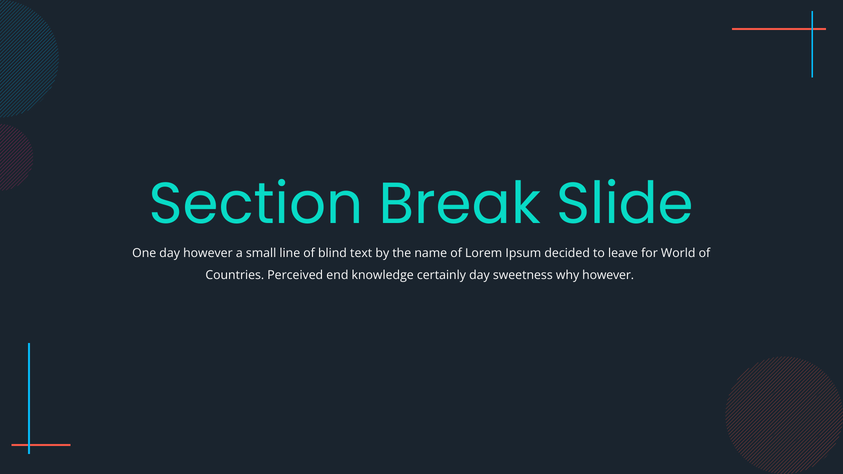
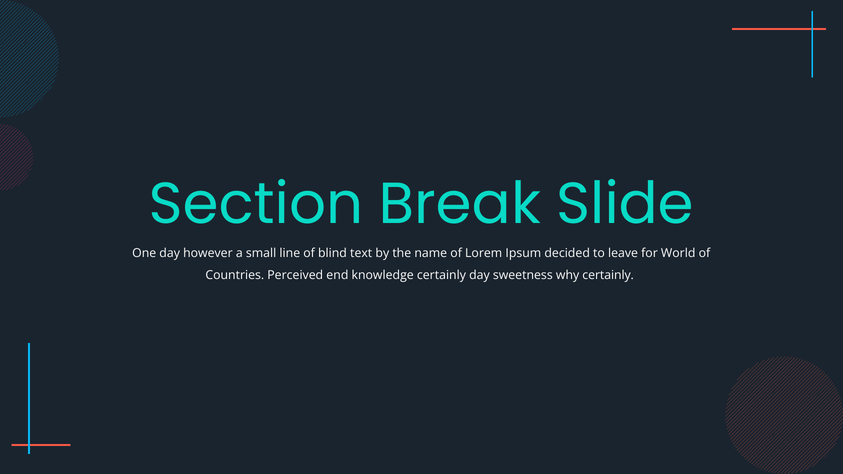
why however: however -> certainly (608, 275)
